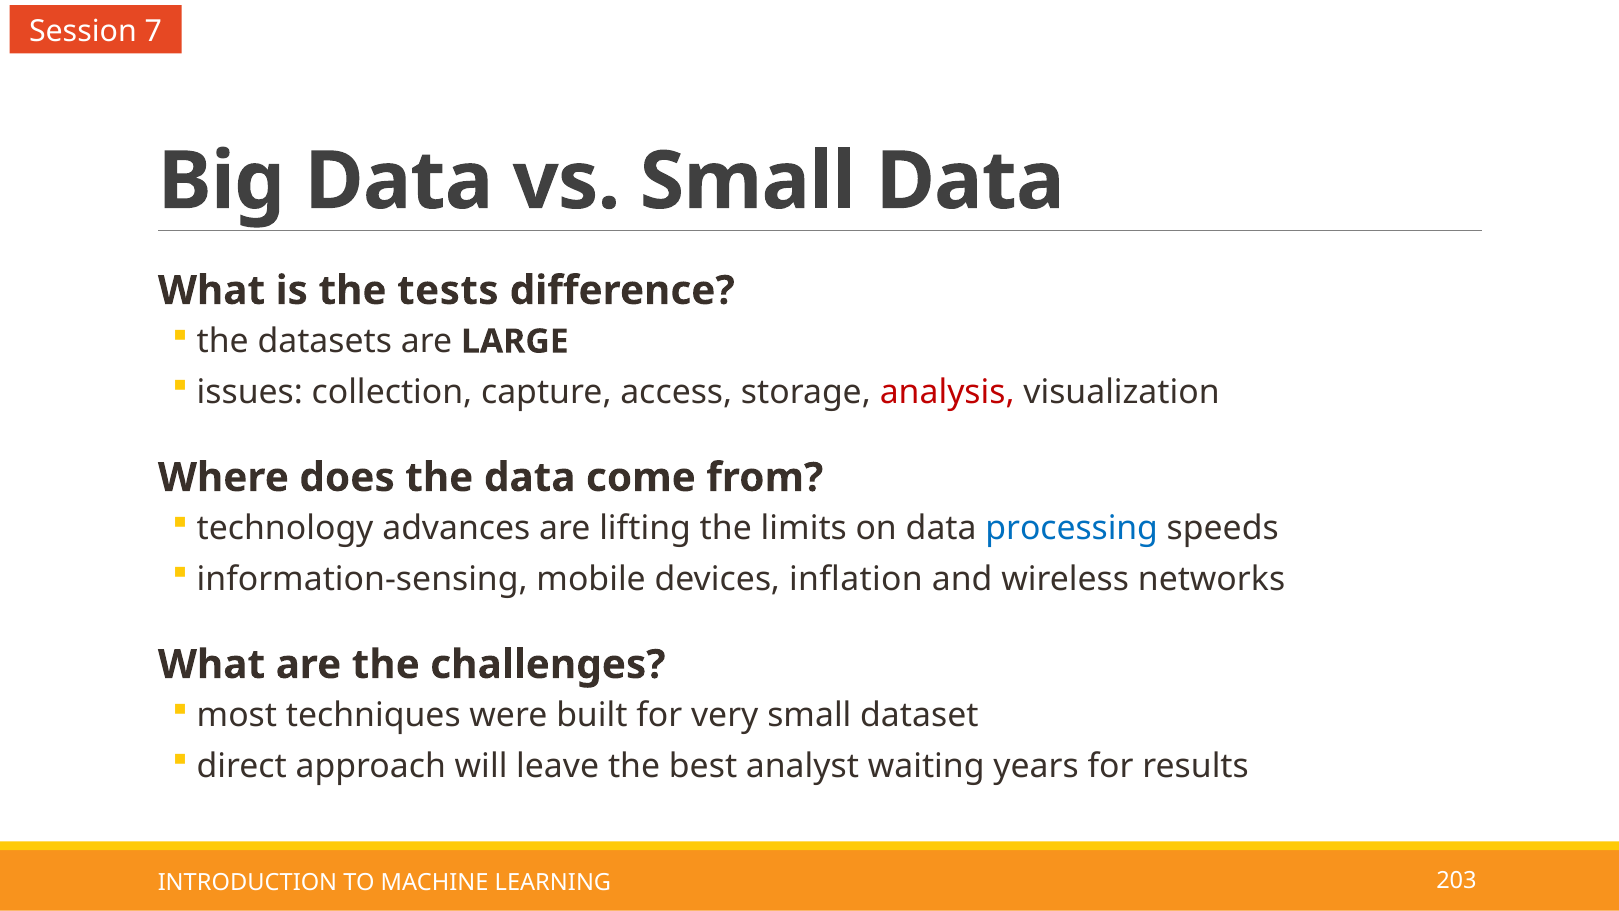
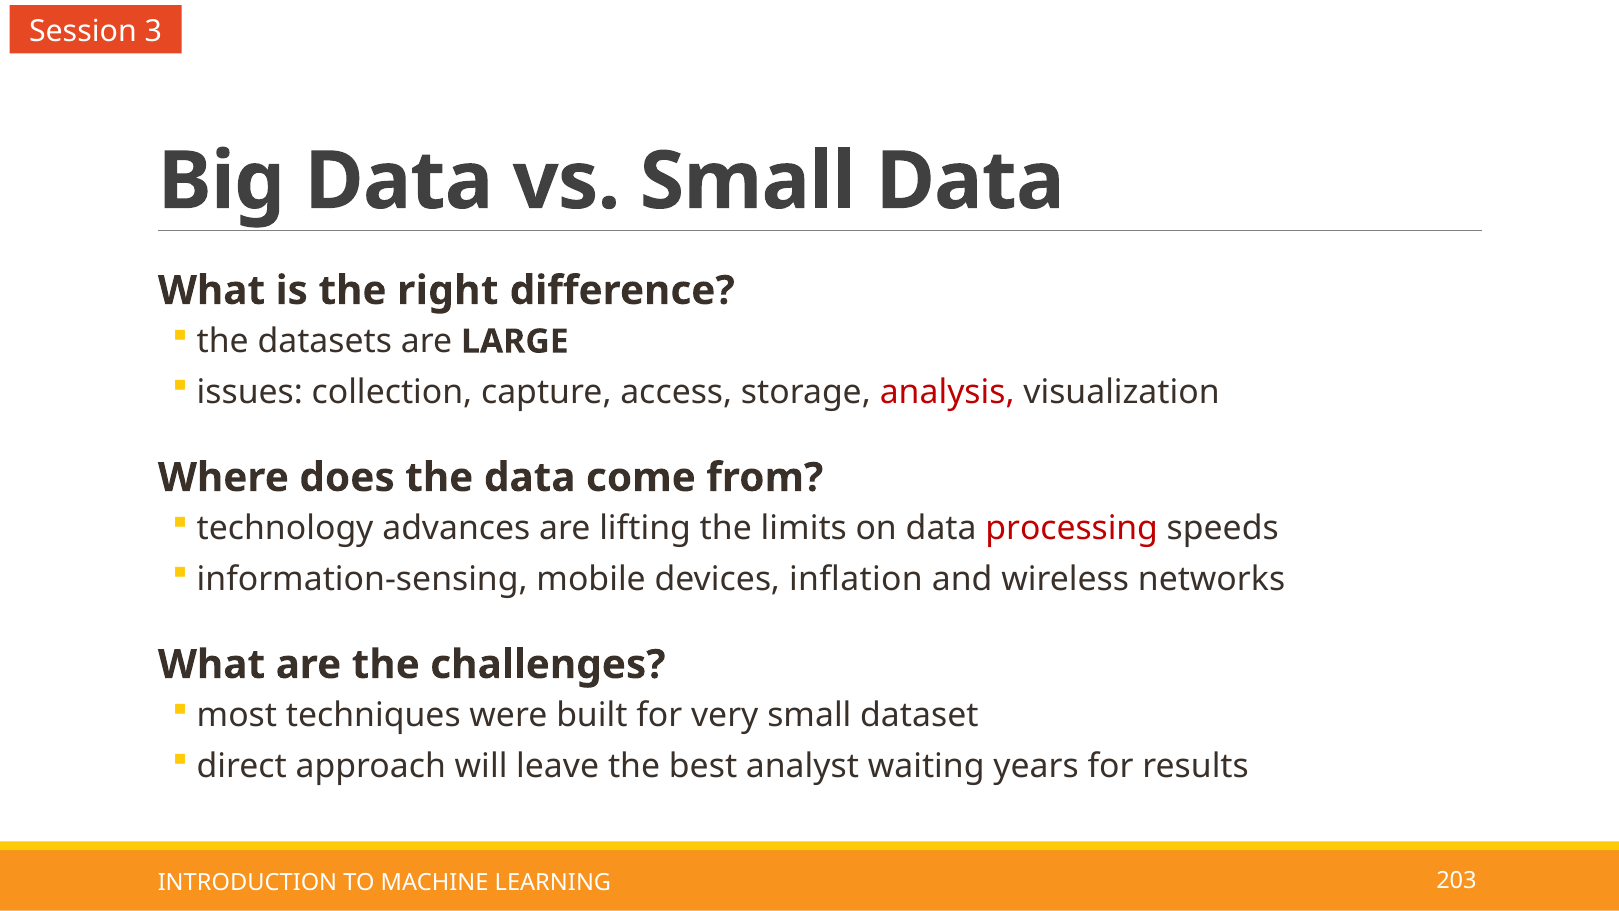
7: 7 -> 3 (153, 31)
tests: tests -> right (448, 291)
processing colour: blue -> red (1072, 528)
